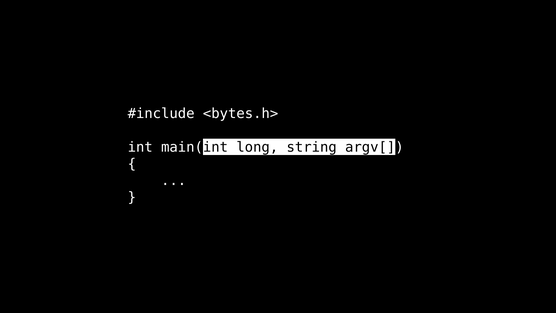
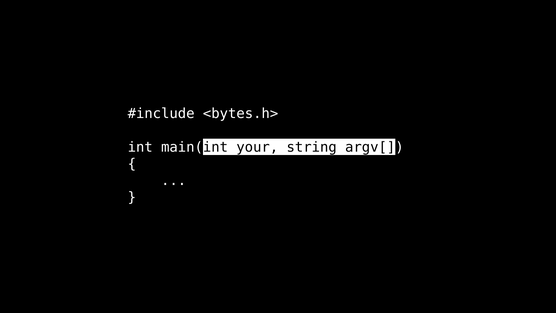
long: long -> your (257, 147)
